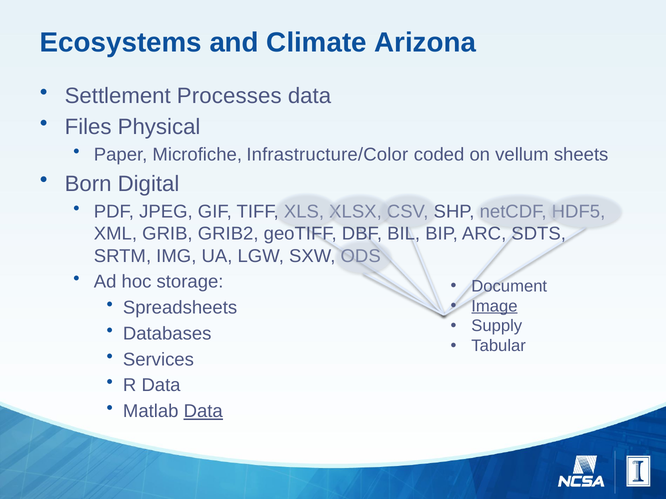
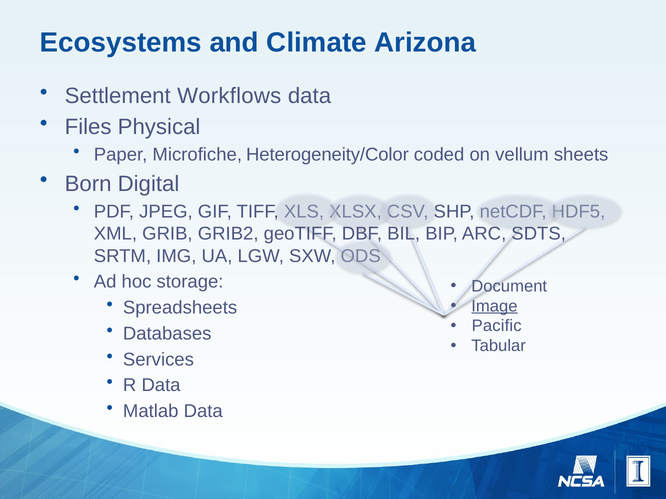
Processes: Processes -> Workflows (229, 96)
Infrastructure/Color: Infrastructure/Color -> Heterogeneity/Color (327, 155)
Supply: Supply -> Pacific (497, 326)
Data underline: present -> none (203, 412)
